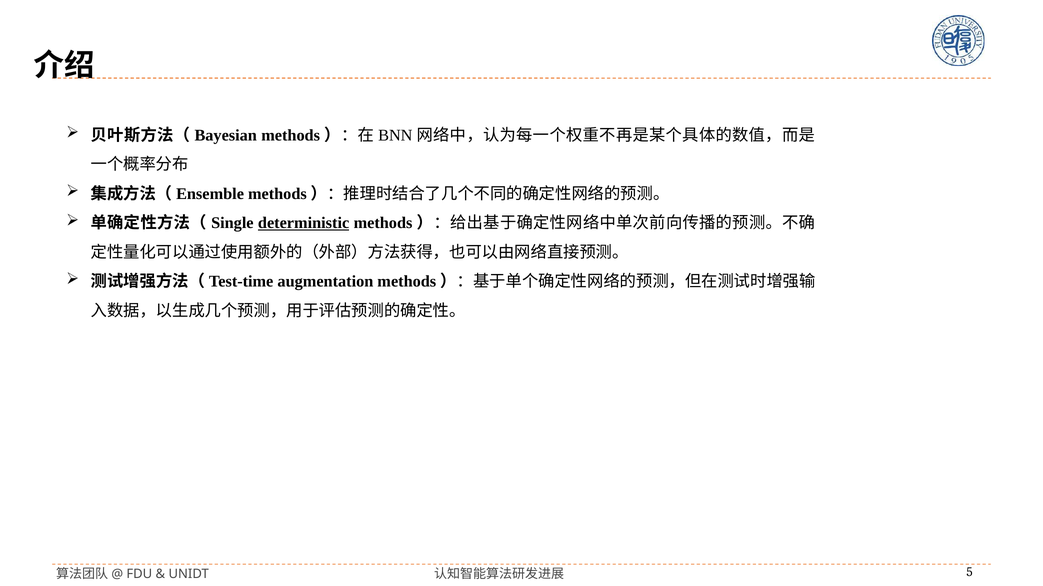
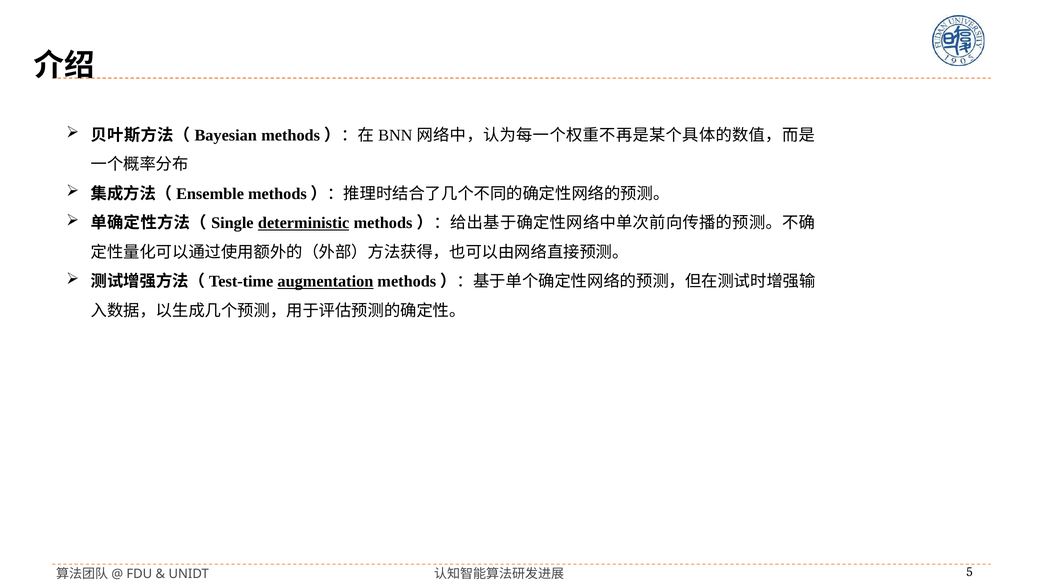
augmentation underline: none -> present (325, 282)
